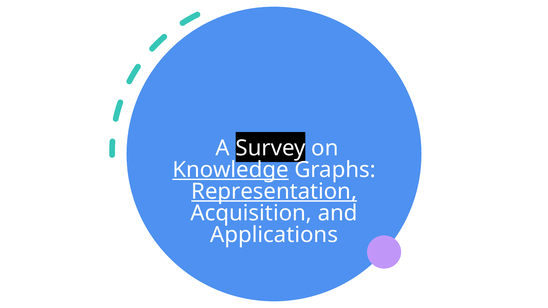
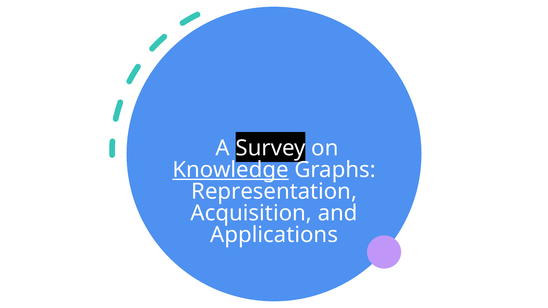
Representation underline: present -> none (274, 192)
